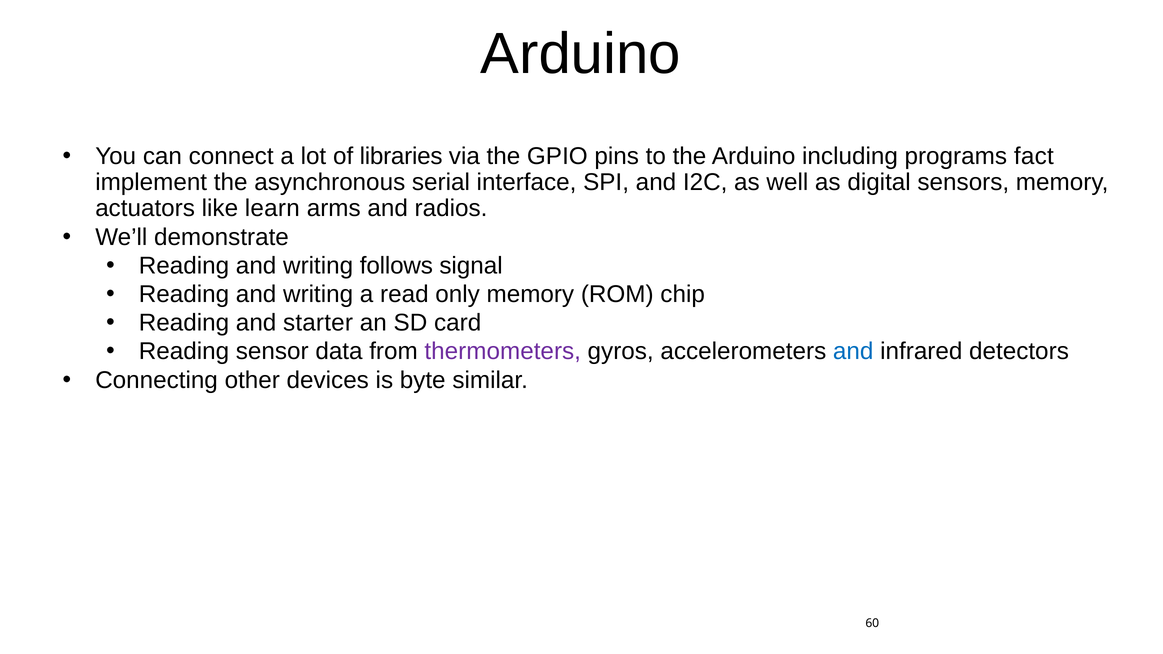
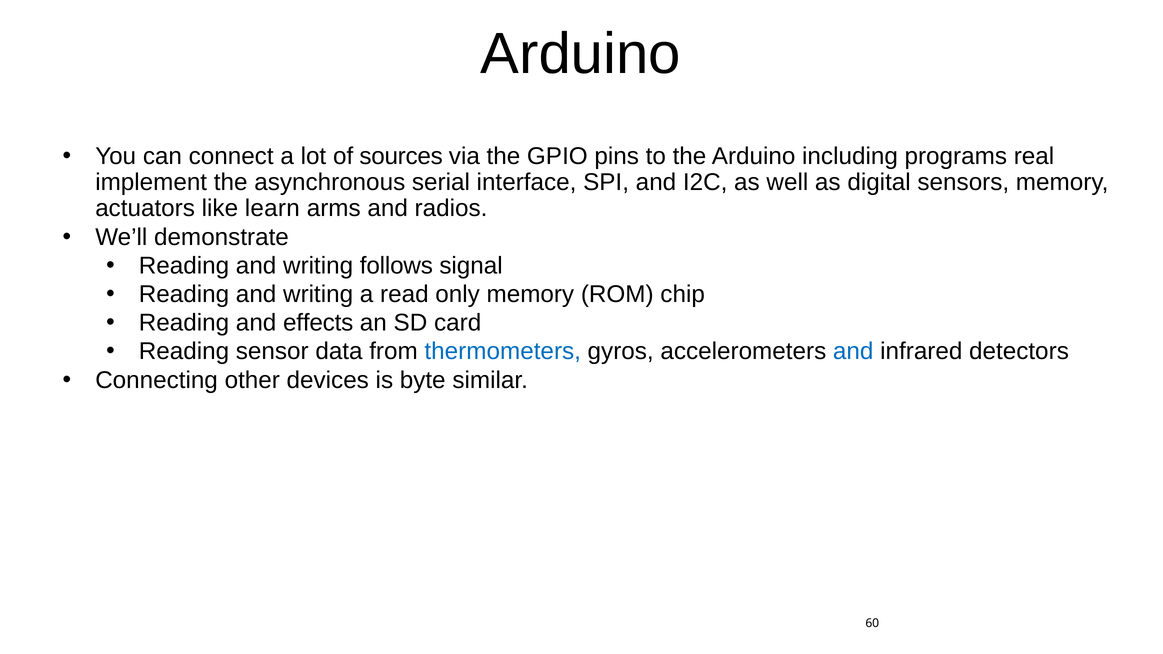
libraries: libraries -> sources (401, 156)
fact: fact -> real (1034, 156)
starter: starter -> effects (318, 323)
thermometers colour: purple -> blue (503, 352)
